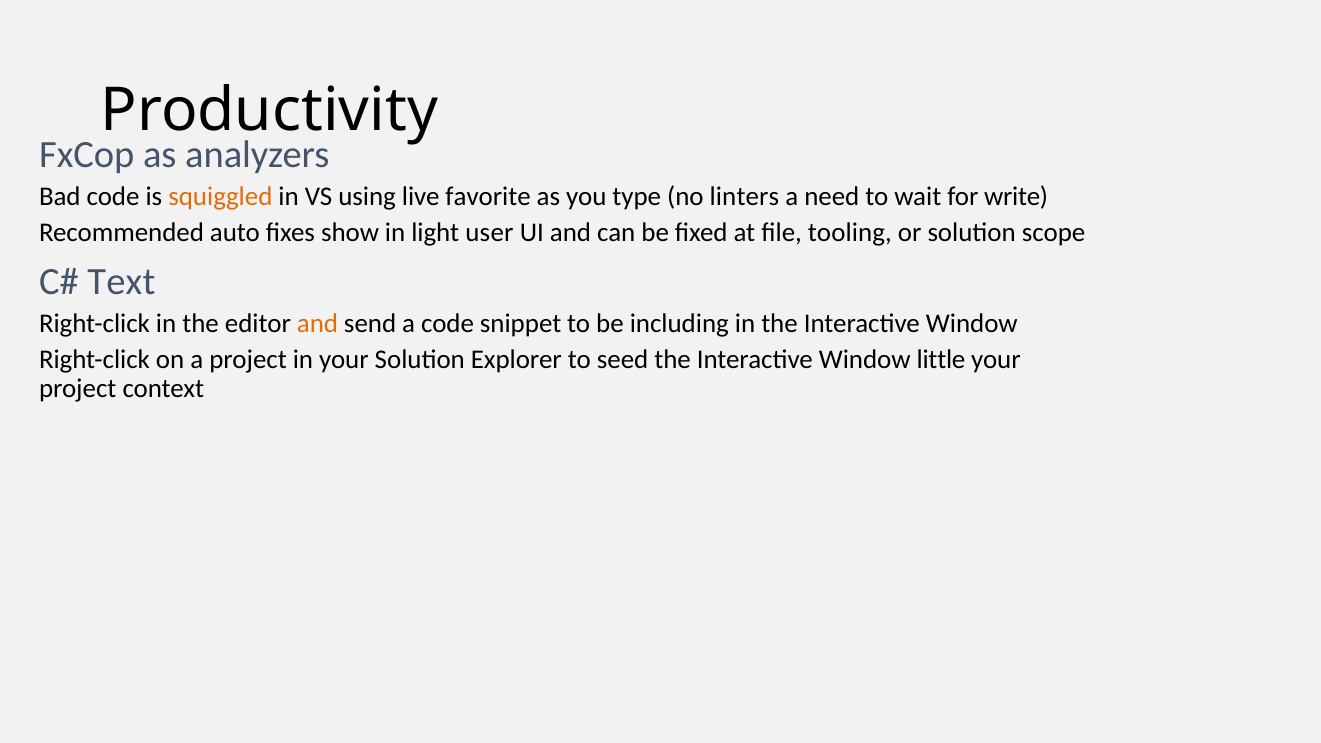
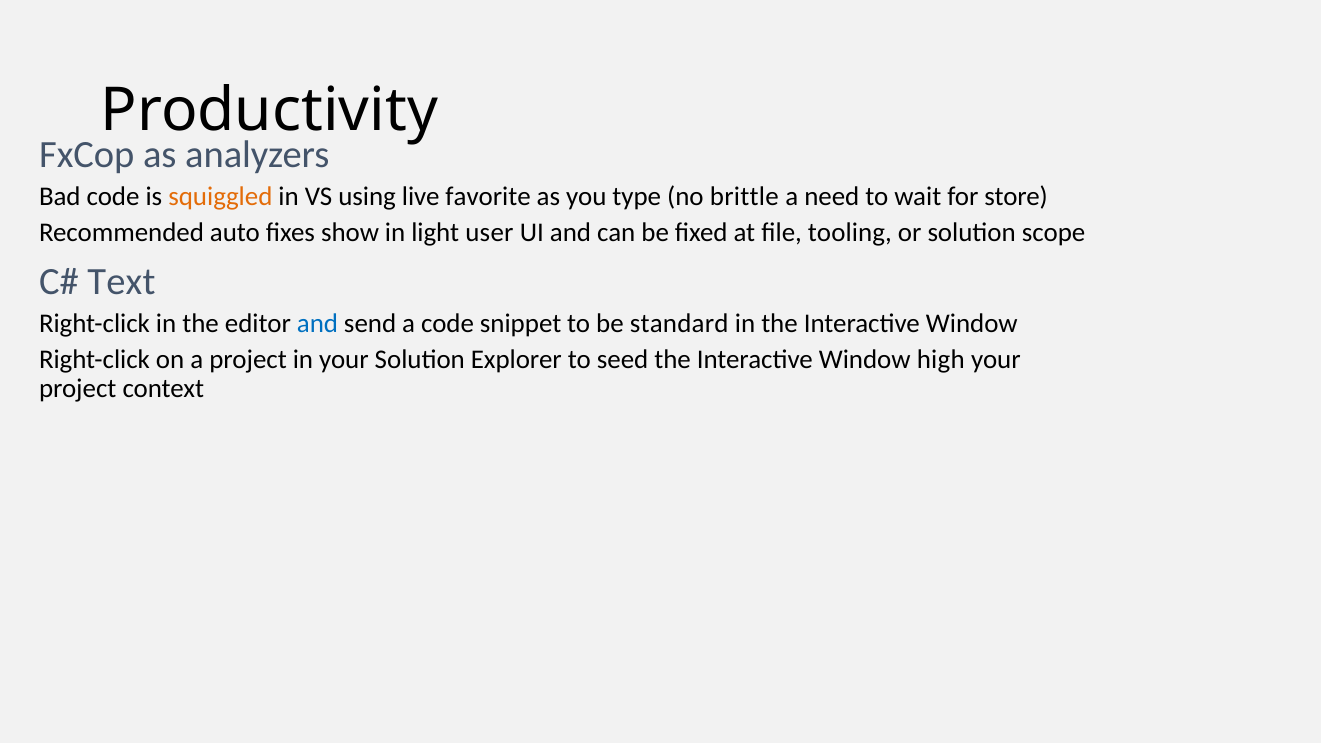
linters: linters -> brittle (744, 197)
write: write -> store (1016, 197)
and colour: orange -> blue (317, 324)
including: including -> standard (679, 324)
little: little -> high (941, 360)
